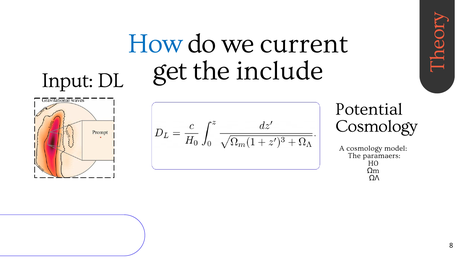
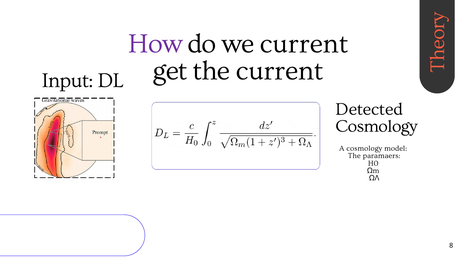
How colour: blue -> purple (155, 44)
the include: include -> current (280, 71)
Potential: Potential -> Detected (369, 109)
